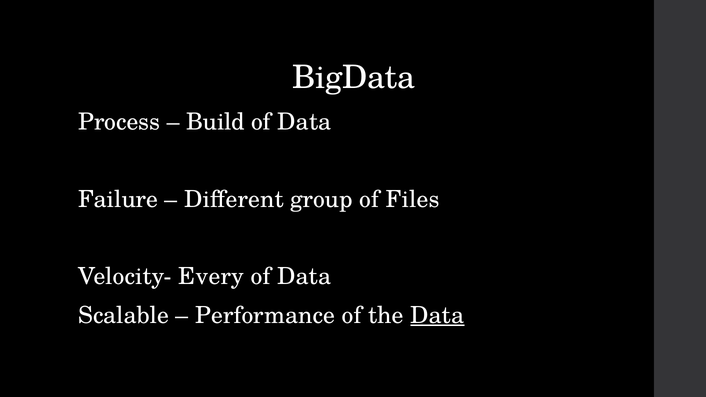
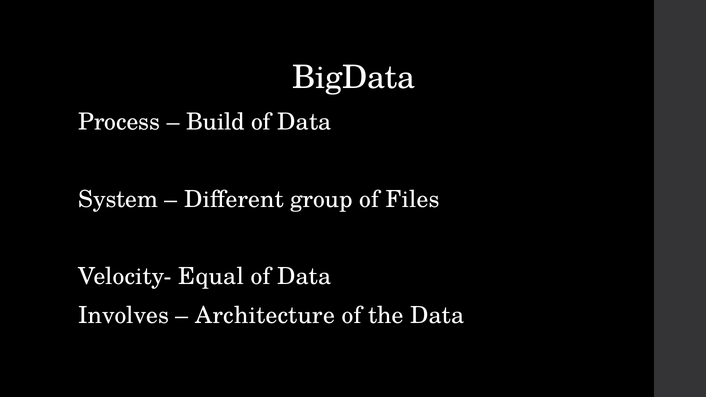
Failure: Failure -> System (118, 200)
Every: Every -> Equal (211, 277)
Scalable: Scalable -> Involves (124, 315)
Performance: Performance -> Architecture (265, 315)
Data underline: present -> none (437, 315)
